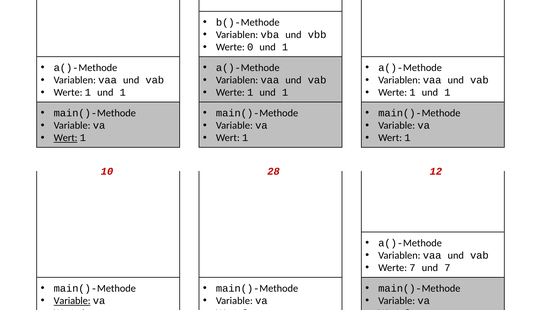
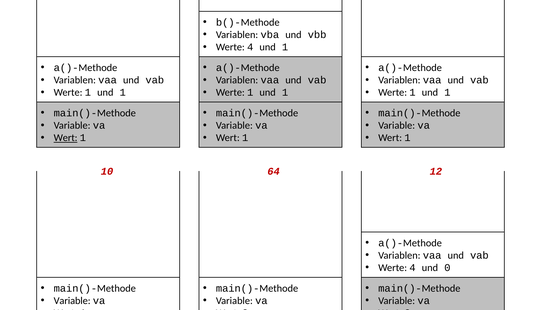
0: 0 -> 4 (250, 47)
28: 28 -> 64 (274, 171)
7: 7 -> 4 (413, 268)
und 7: 7 -> 0 (447, 268)
Variable underline: present -> none (72, 301)
